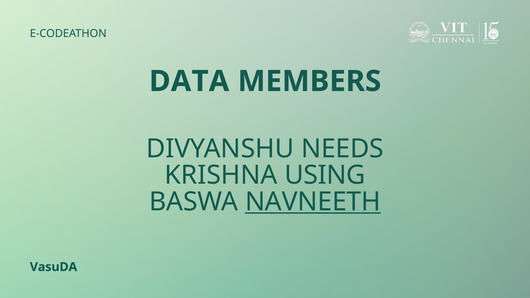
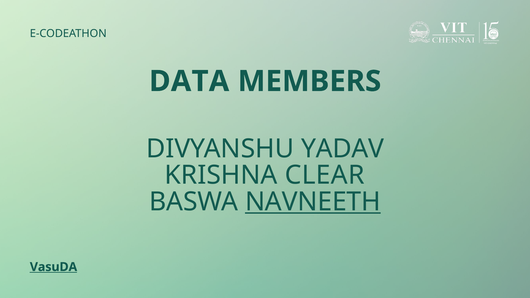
NEEDS: NEEDS -> YADAV (342, 149)
USING: USING -> CLEAR (325, 175)
VasuDA underline: none -> present (54, 267)
